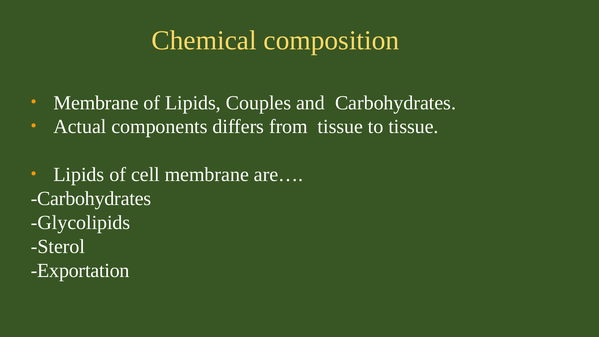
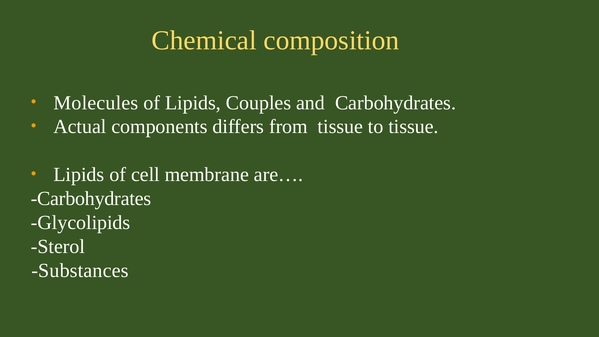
Membrane: Membrane -> Molecules (96, 103)
Exportation: Exportation -> Substances (80, 271)
